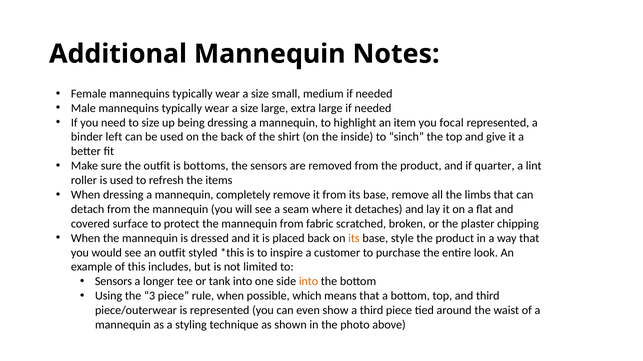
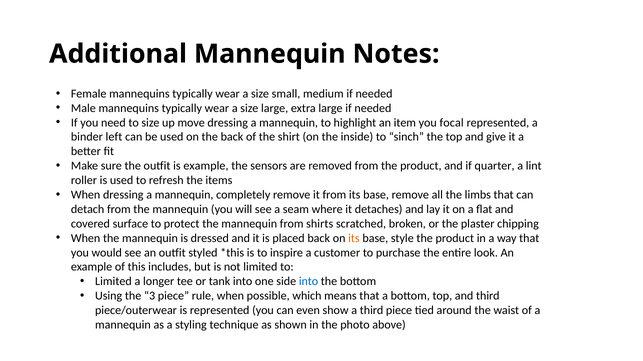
being: being -> move (191, 123)
is bottoms: bottoms -> example (206, 166)
fabric: fabric -> shirts (320, 224)
Sensors: Sensors -> Limited (113, 282)
into colour: orange -> blue (309, 282)
